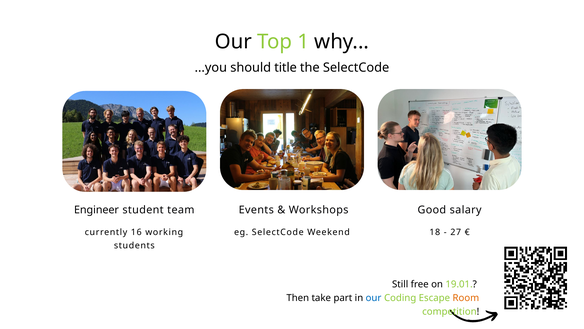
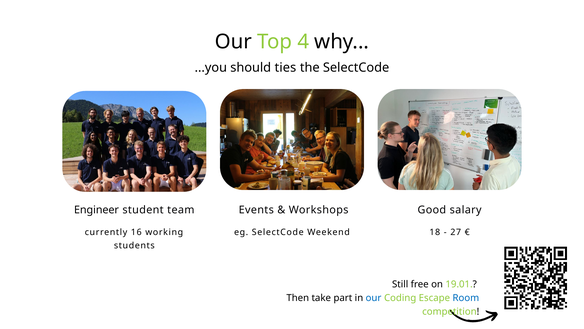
1: 1 -> 4 (303, 42)
title: title -> ties (285, 68)
Room colour: orange -> blue (466, 298)
